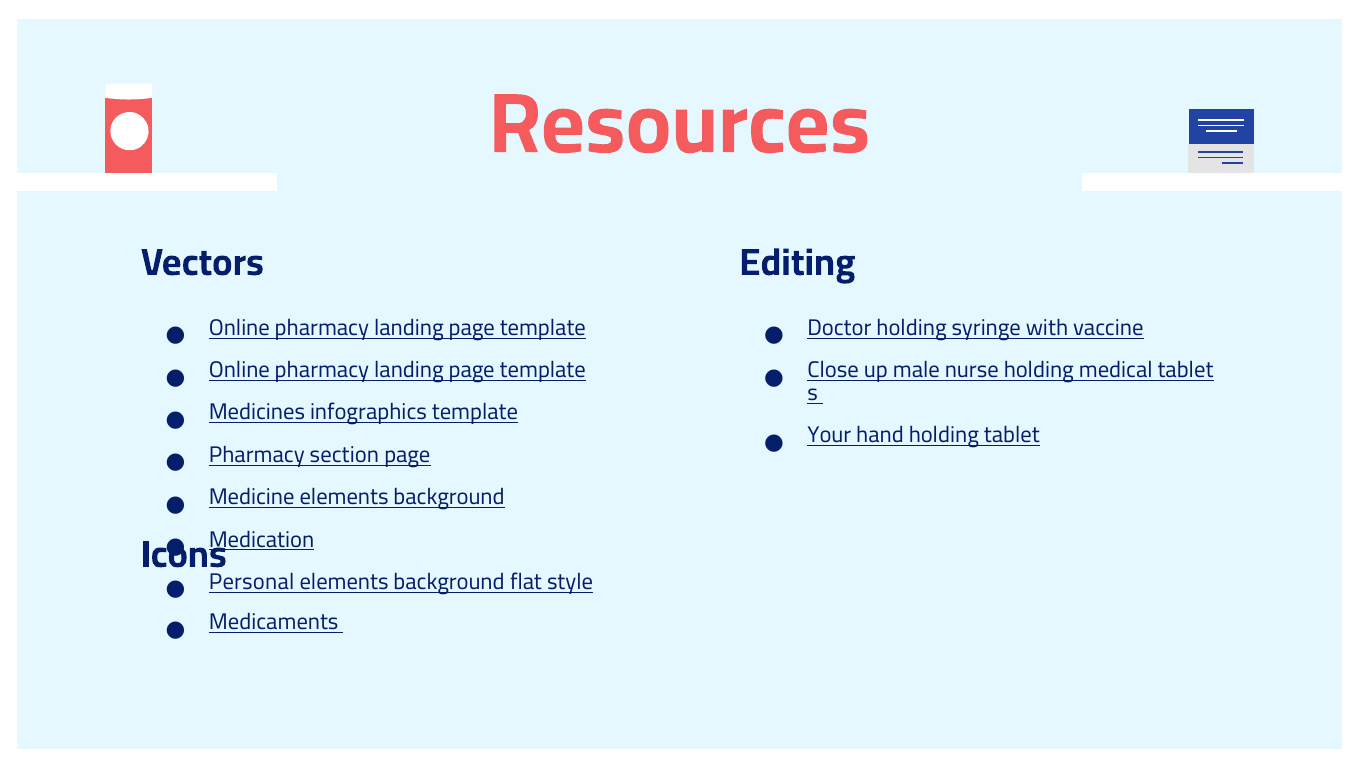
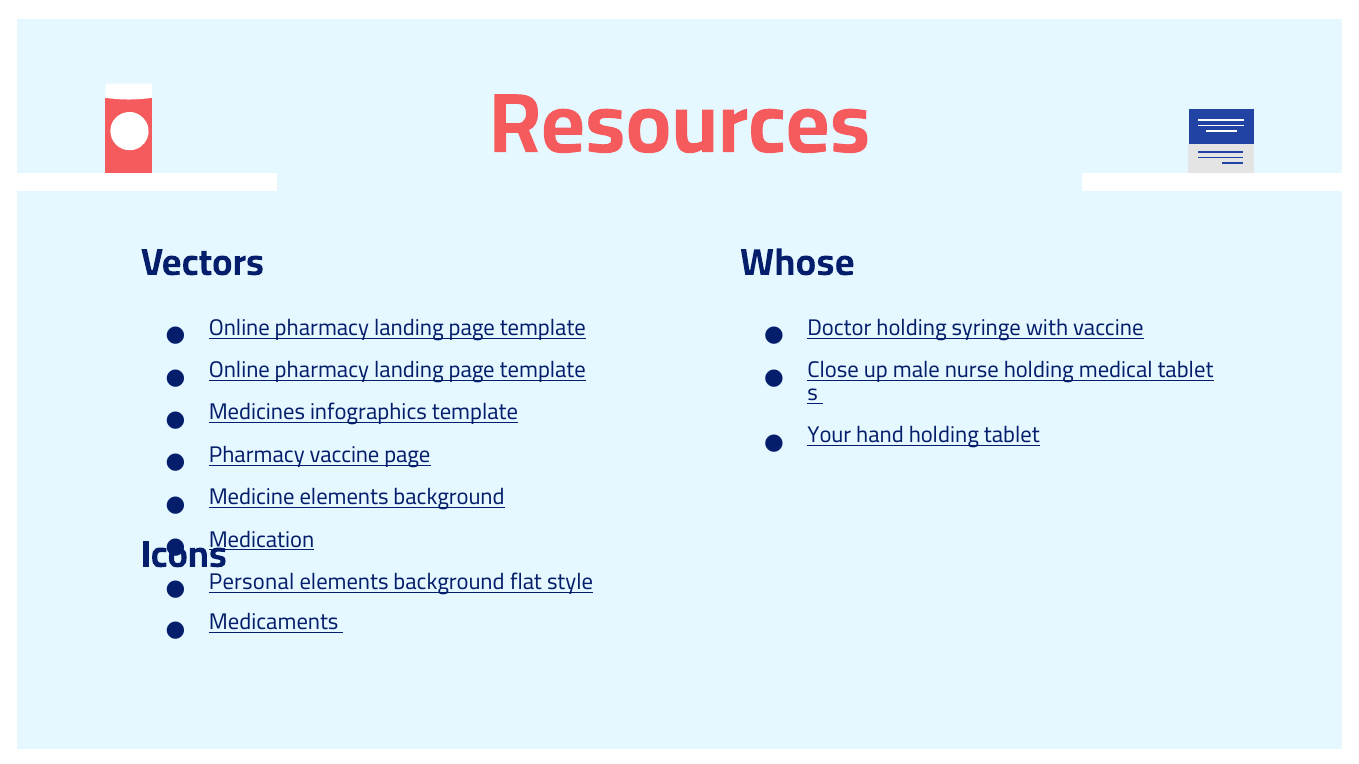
Editing: Editing -> Whose (797, 263)
Pharmacy section: section -> vaccine (344, 455)
